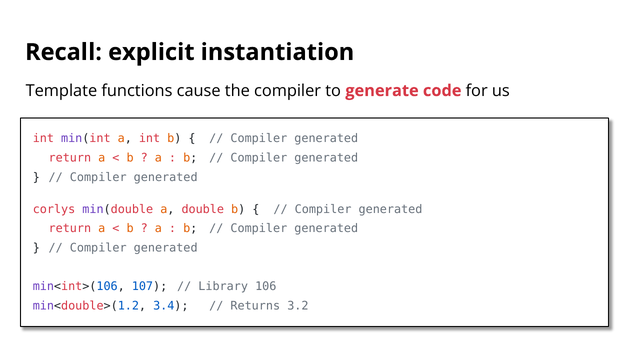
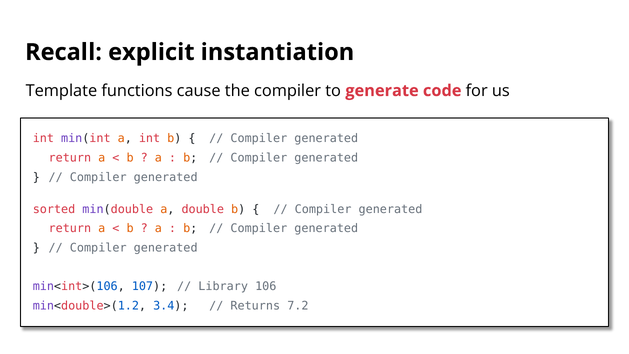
corlys: corlys -> sorted (54, 209)
3.2: 3.2 -> 7.2 (298, 306)
